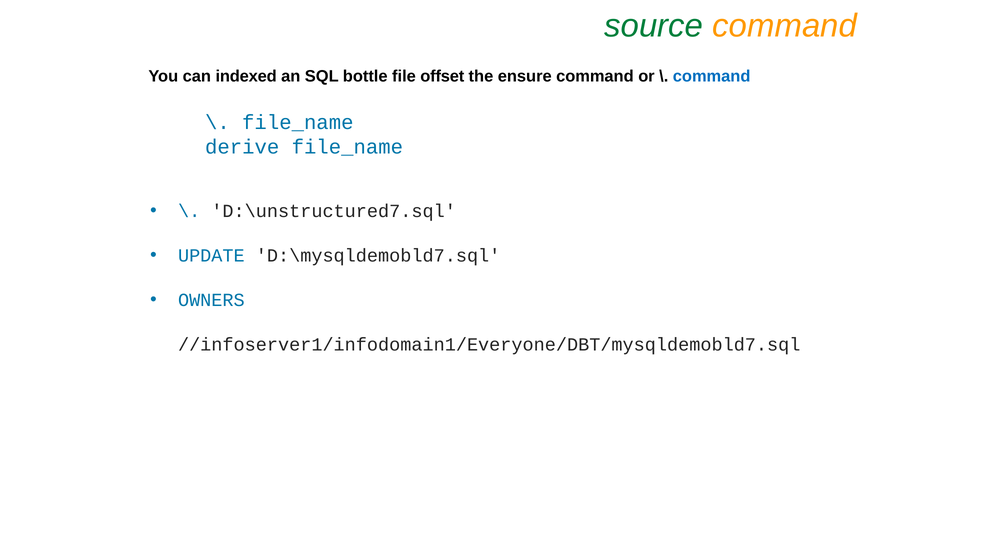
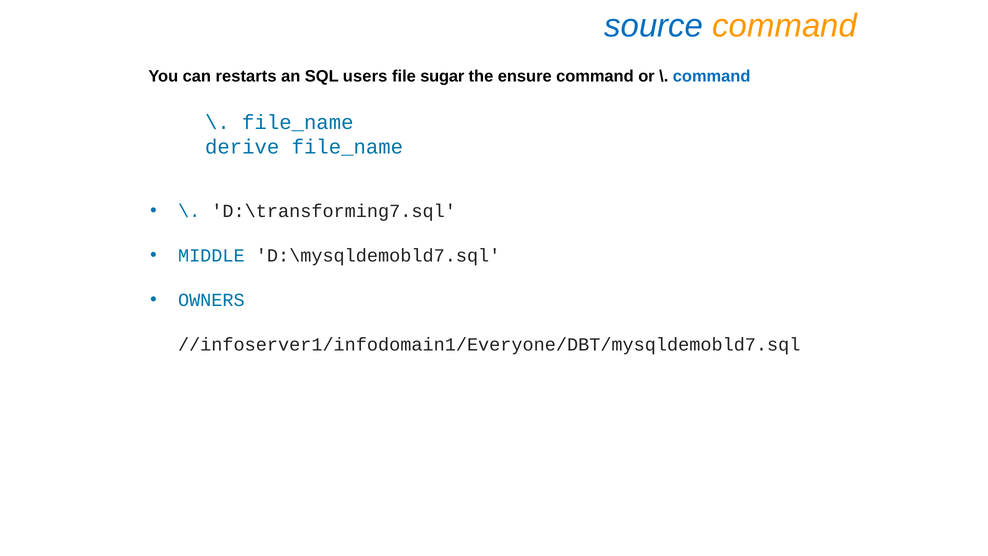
source colour: green -> blue (654, 26)
indexed: indexed -> restarts (246, 76)
bottle: bottle -> users (365, 76)
offset: offset -> sugar (442, 76)
D:\unstructured7.sql: D:\unstructured7.sql -> D:\transforming7.sql (334, 211)
UPDATE: UPDATE -> MIDDLE (211, 255)
